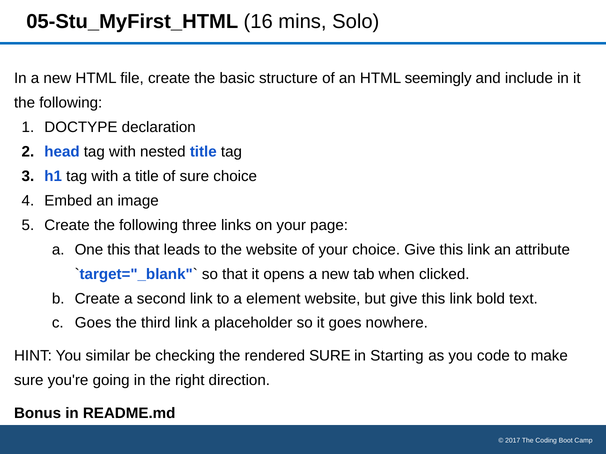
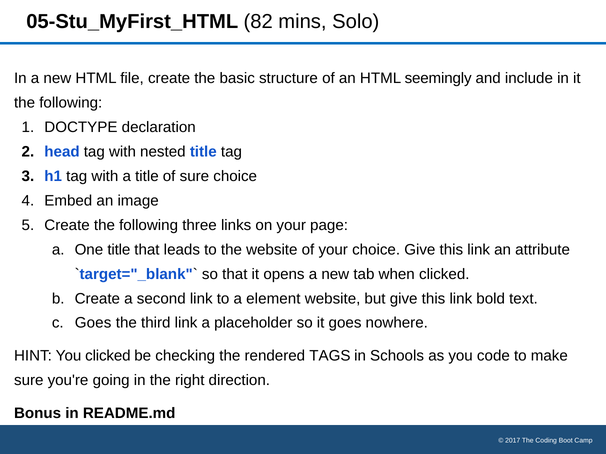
16: 16 -> 82 (258, 22)
One this: this -> title (119, 250)
You similar: similar -> clicked (108, 356)
rendered SURE: SURE -> TAGS (330, 356)
Starting: Starting -> Schools (397, 356)
